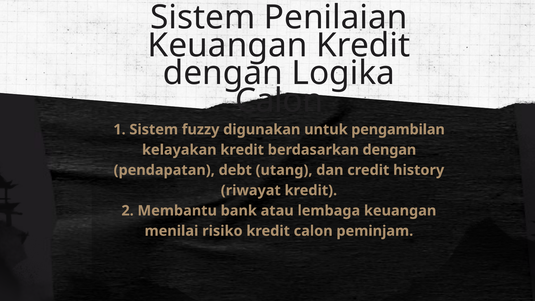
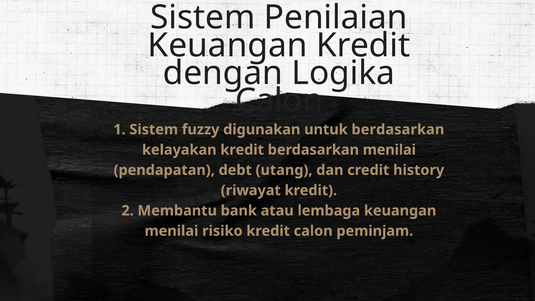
untuk pengambilan: pengambilan -> berdasarkan (398, 130)
berdasarkan dengan: dengan -> menilai (389, 150)
